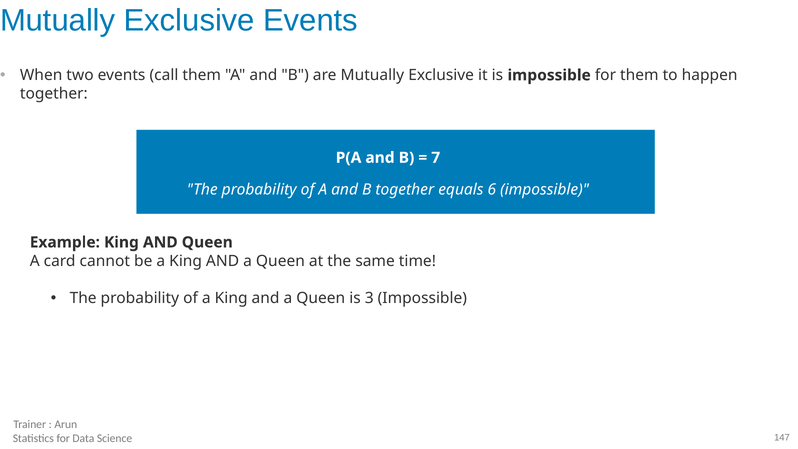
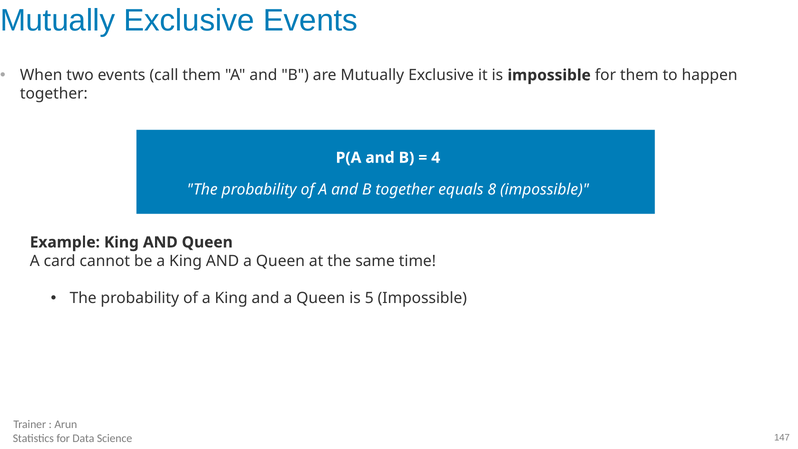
7: 7 -> 4 (436, 158)
6: 6 -> 8 (492, 190)
3: 3 -> 5 (369, 298)
